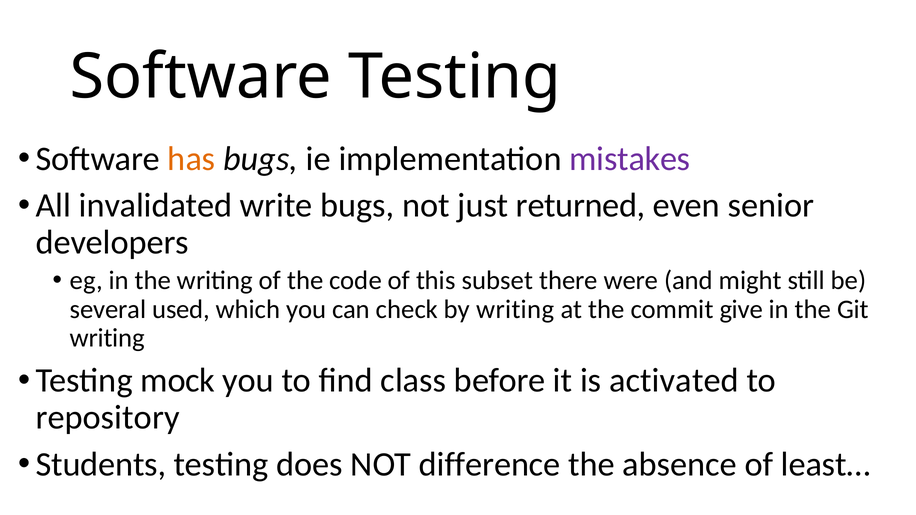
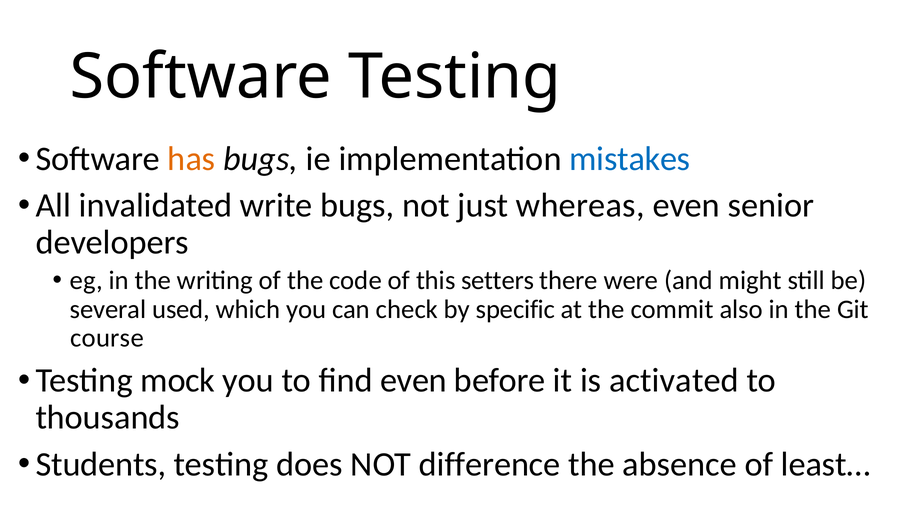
mistakes colour: purple -> blue (630, 159)
returned: returned -> whereas (580, 206)
subset: subset -> setters (498, 281)
by writing: writing -> specific (516, 309)
give: give -> also (741, 309)
writing: writing -> course (107, 338)
find class: class -> even (414, 381)
repository: repository -> thousands (108, 418)
